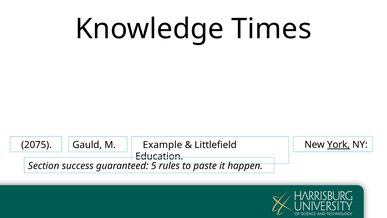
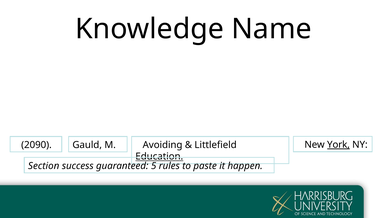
Times: Times -> Name (272, 29)
2075: 2075 -> 2090 (36, 145)
Example: Example -> Avoiding (163, 145)
Education underline: none -> present (159, 156)
